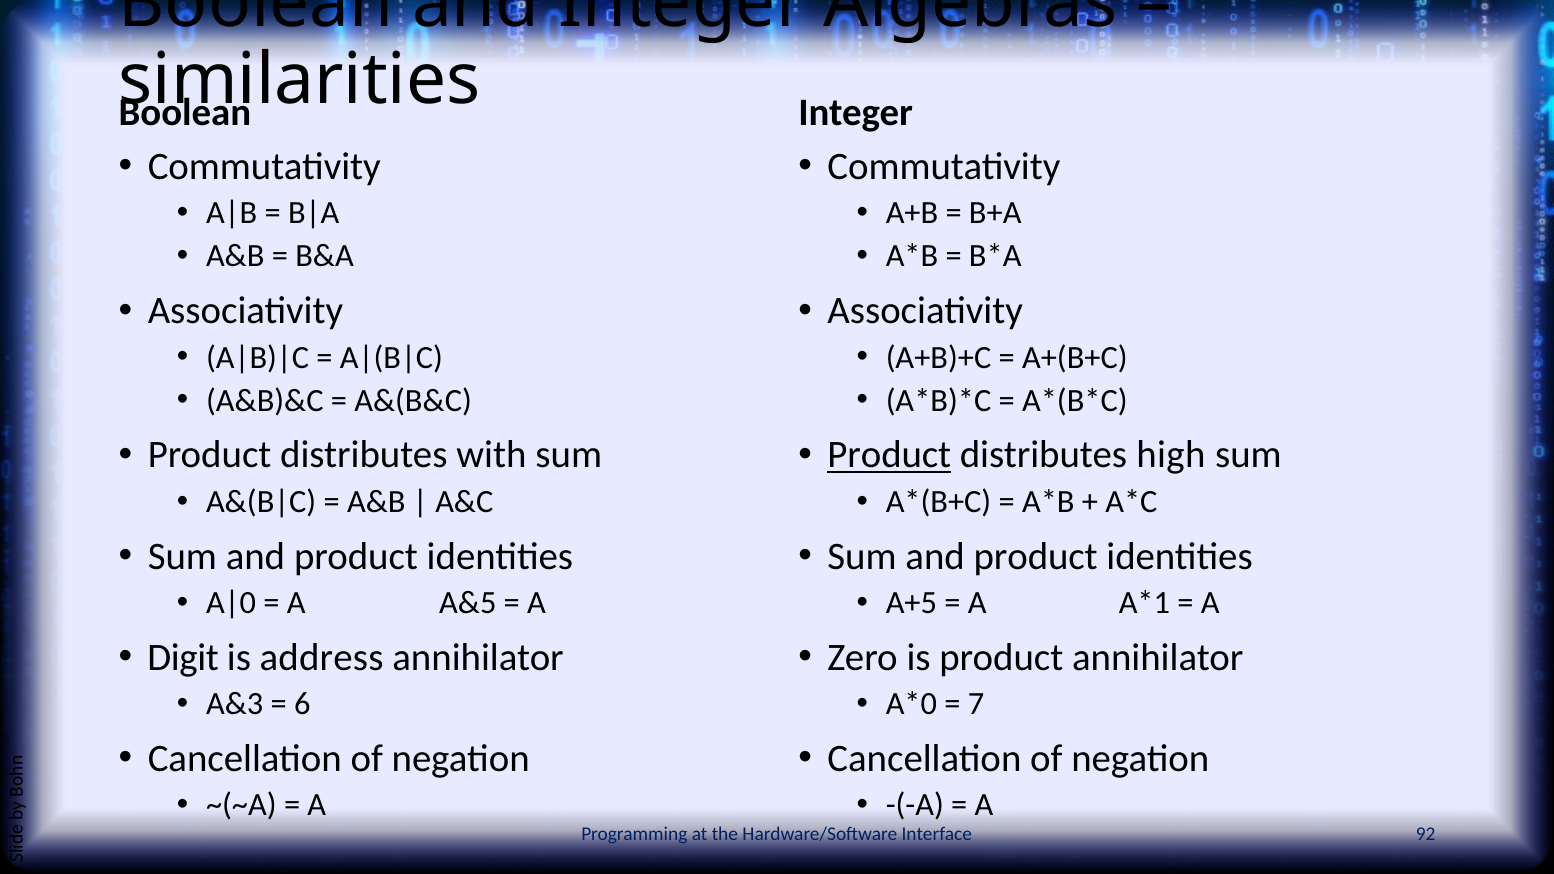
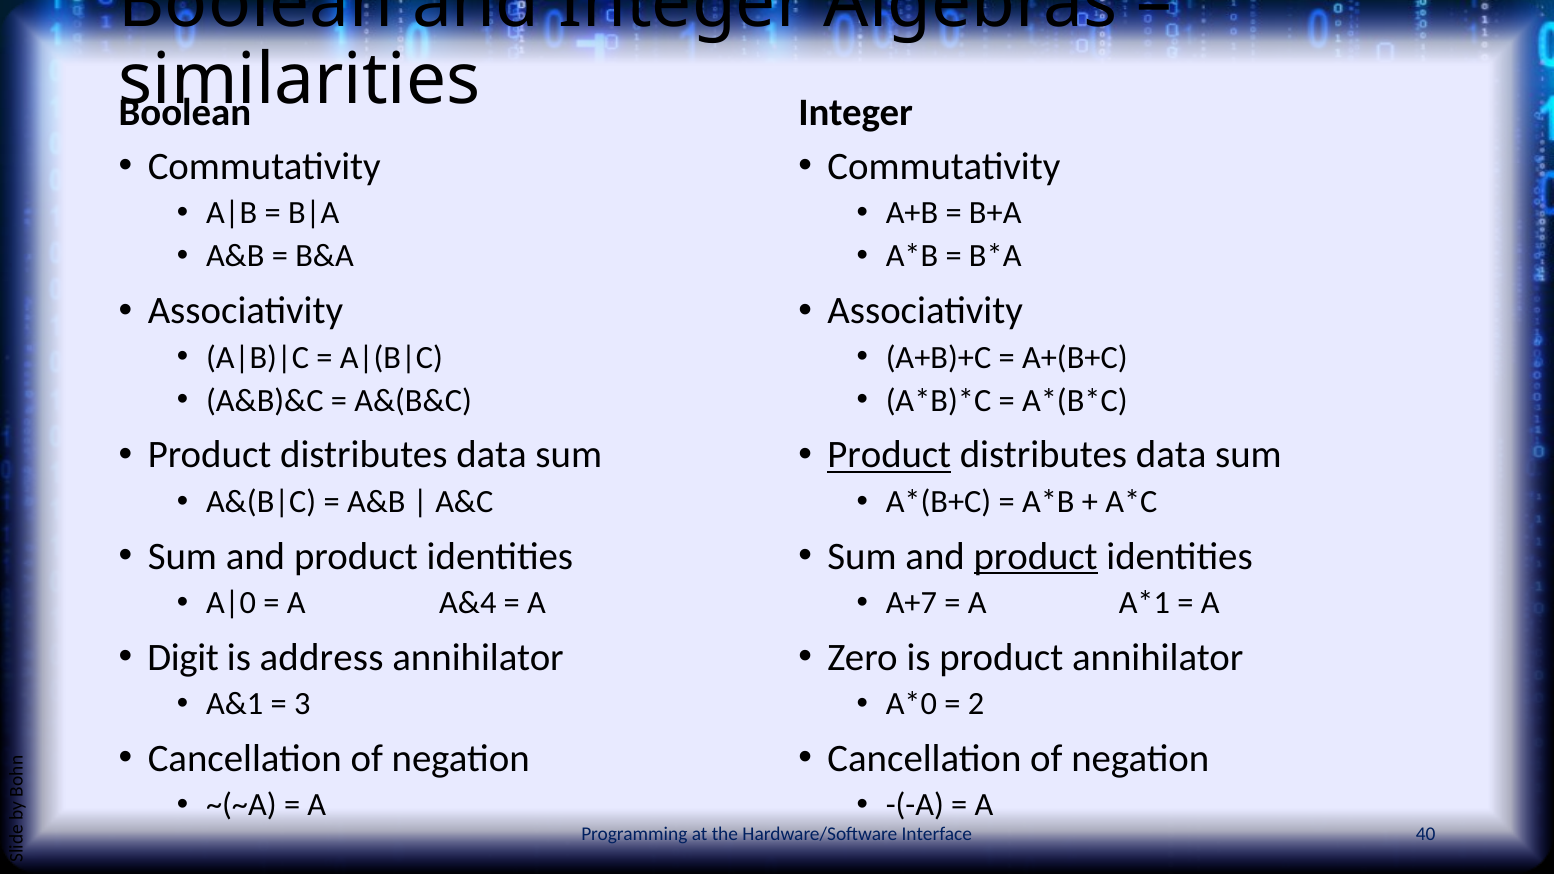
with: with -> data (492, 455)
high: high -> data (1171, 455)
product underline: none -> present (1036, 556)
A&5: A&5 -> A&4 (468, 603)
A+5: A+5 -> A+7 (911, 603)
A&3: A&3 -> A&1 (235, 704)
6: 6 -> 3 (302, 704)
7: 7 -> 2 (976, 704)
92: 92 -> 40 (1426, 835)
